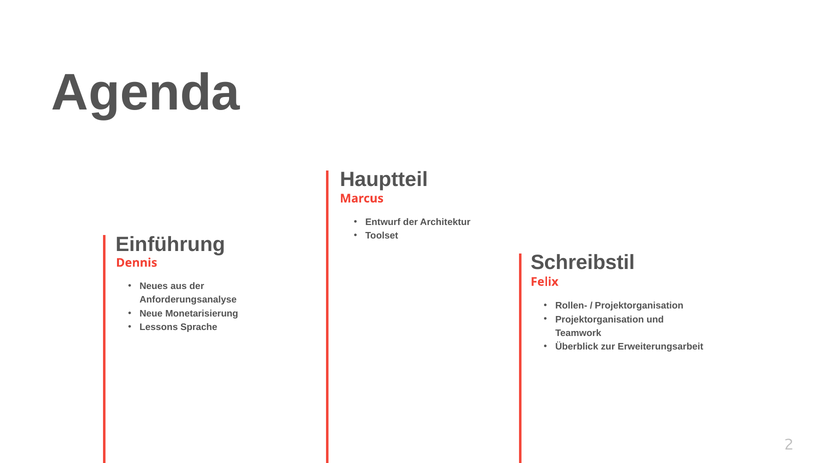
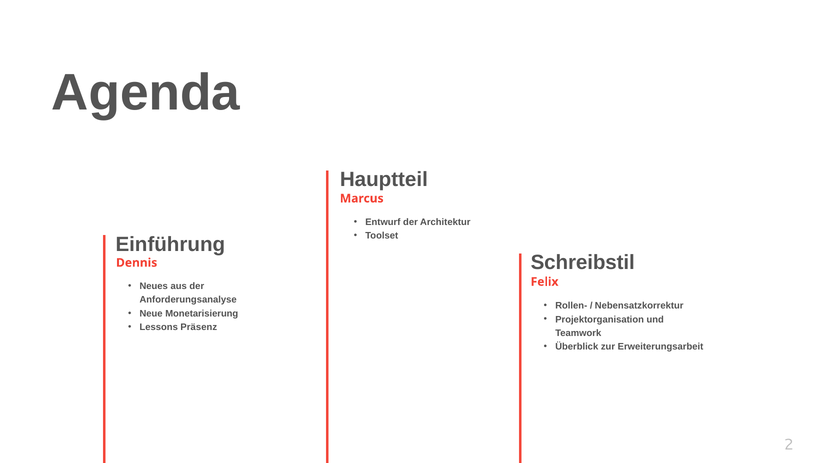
Projektorganisation: Projektorganisation -> Nebensatzkorrektur (639, 306)
Sprache: Sprache -> Präsenz (199, 327)
